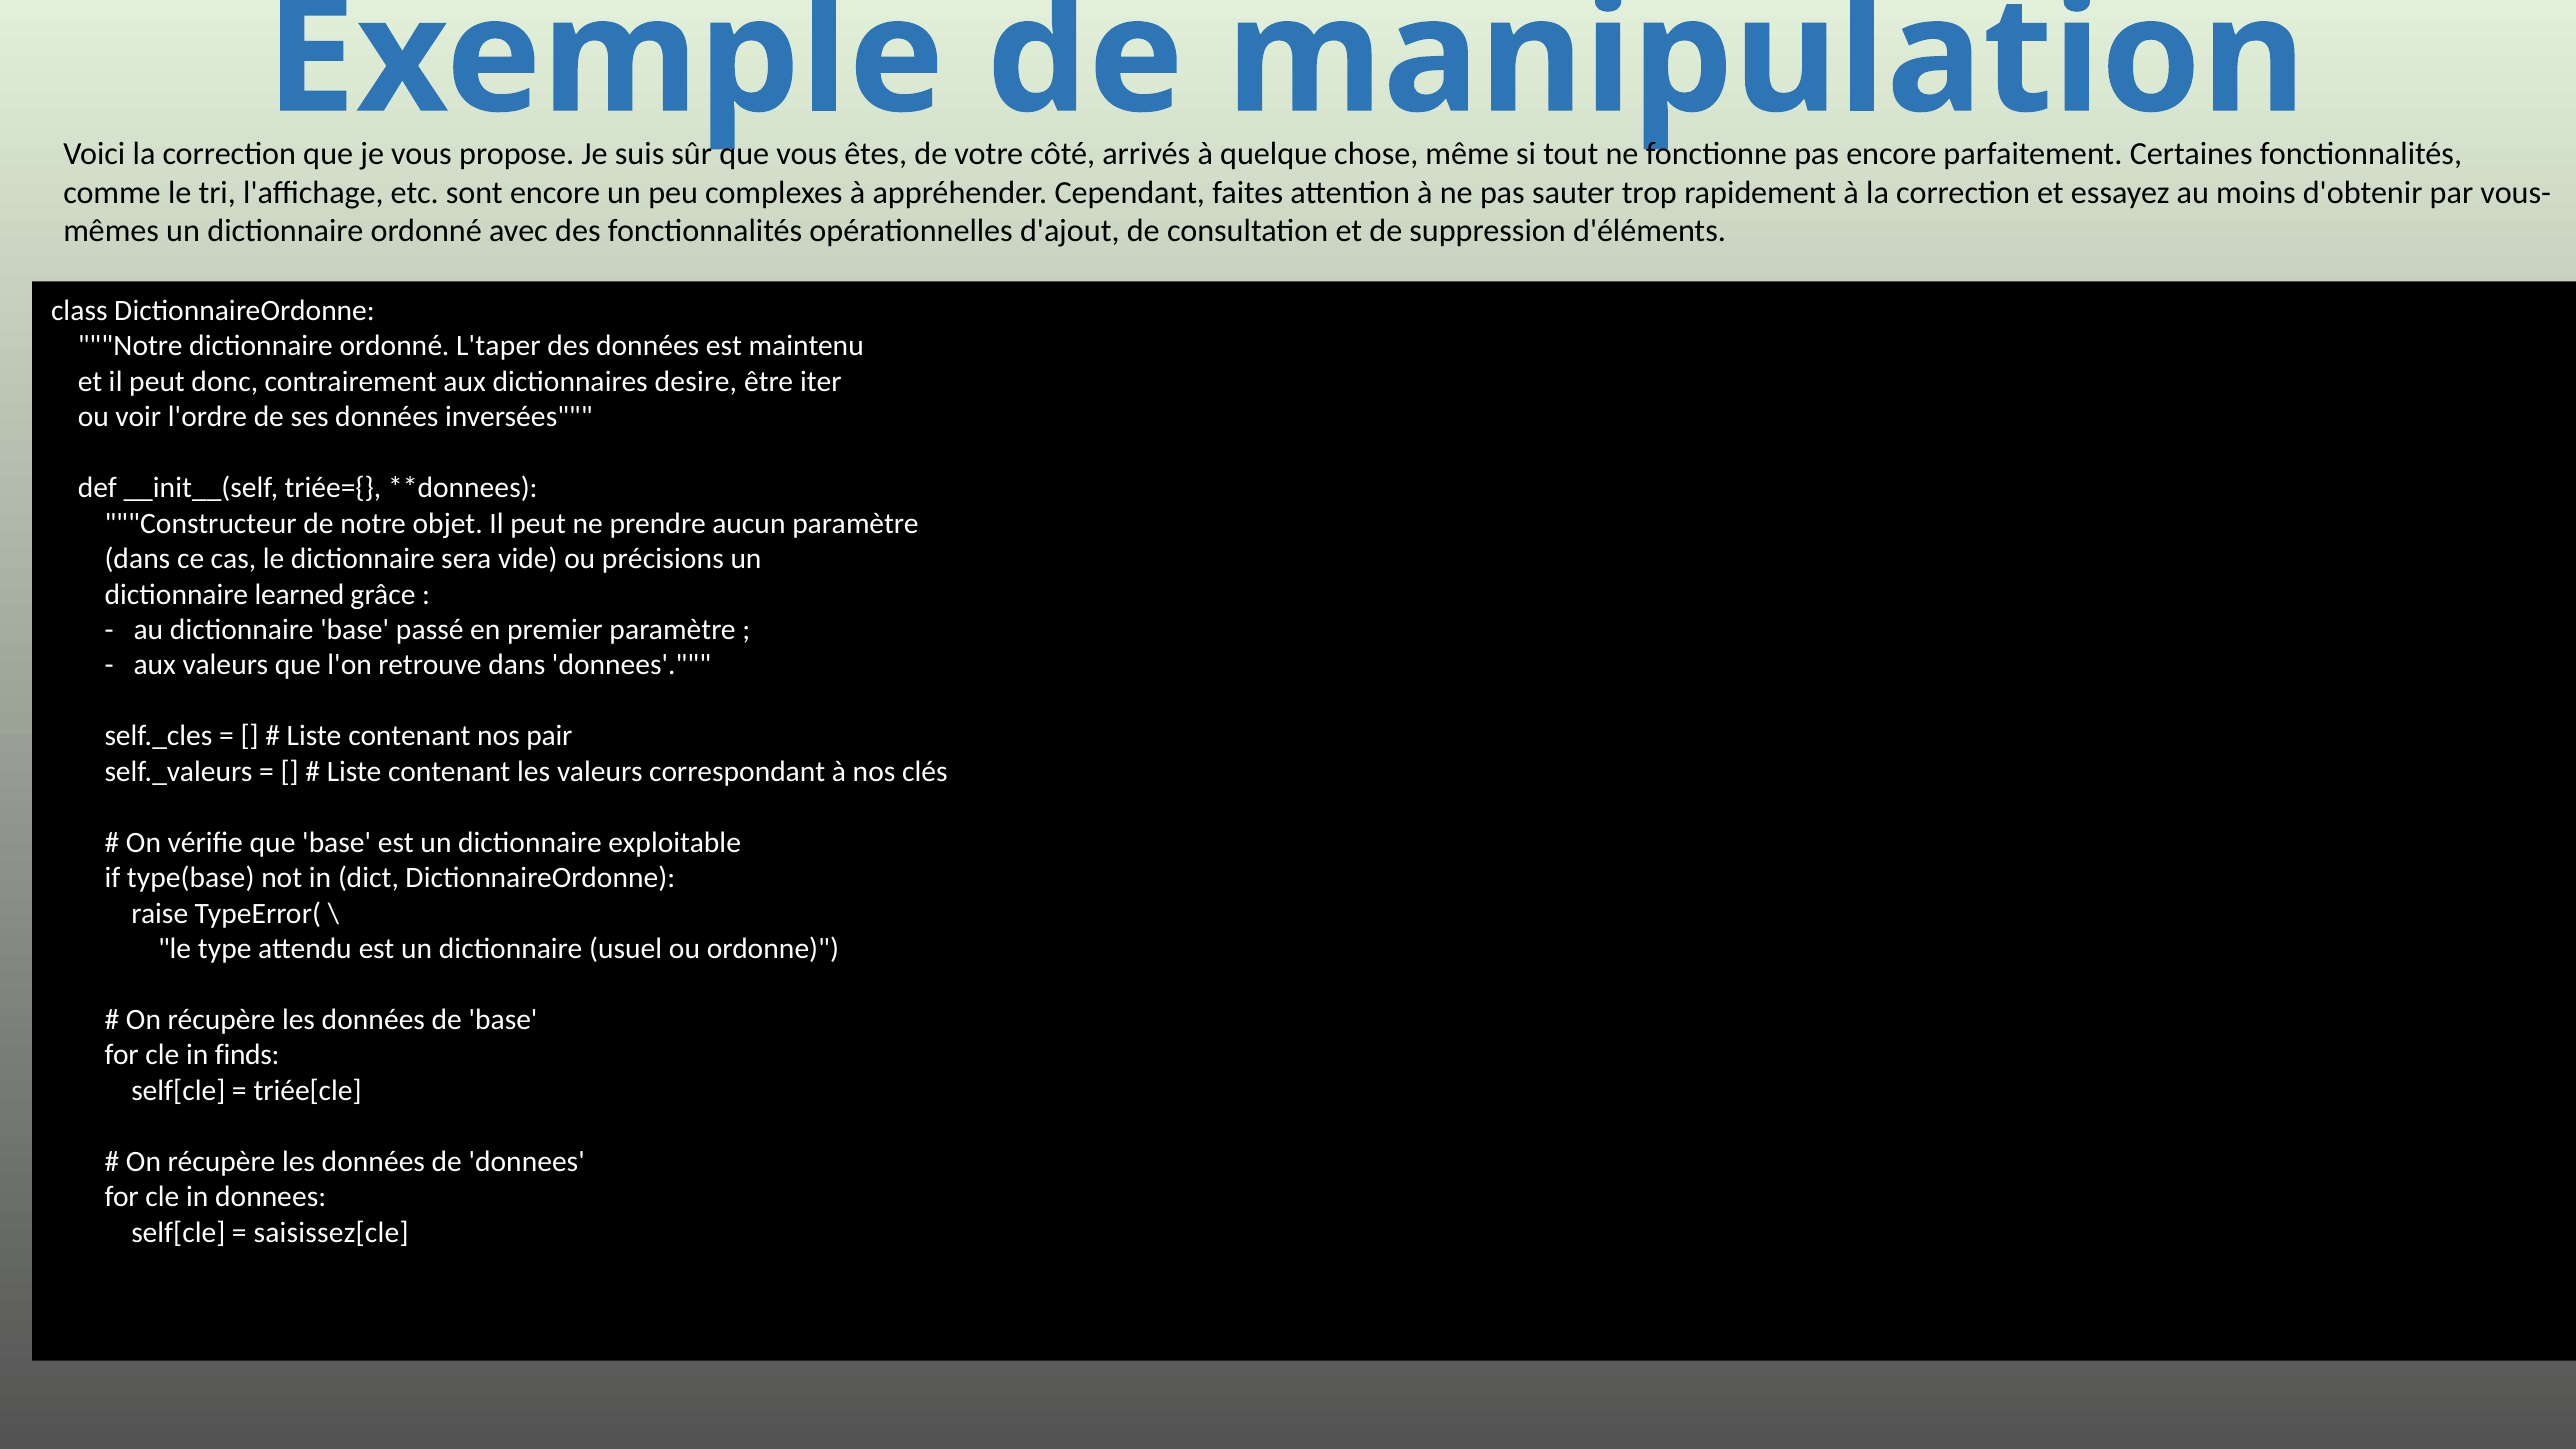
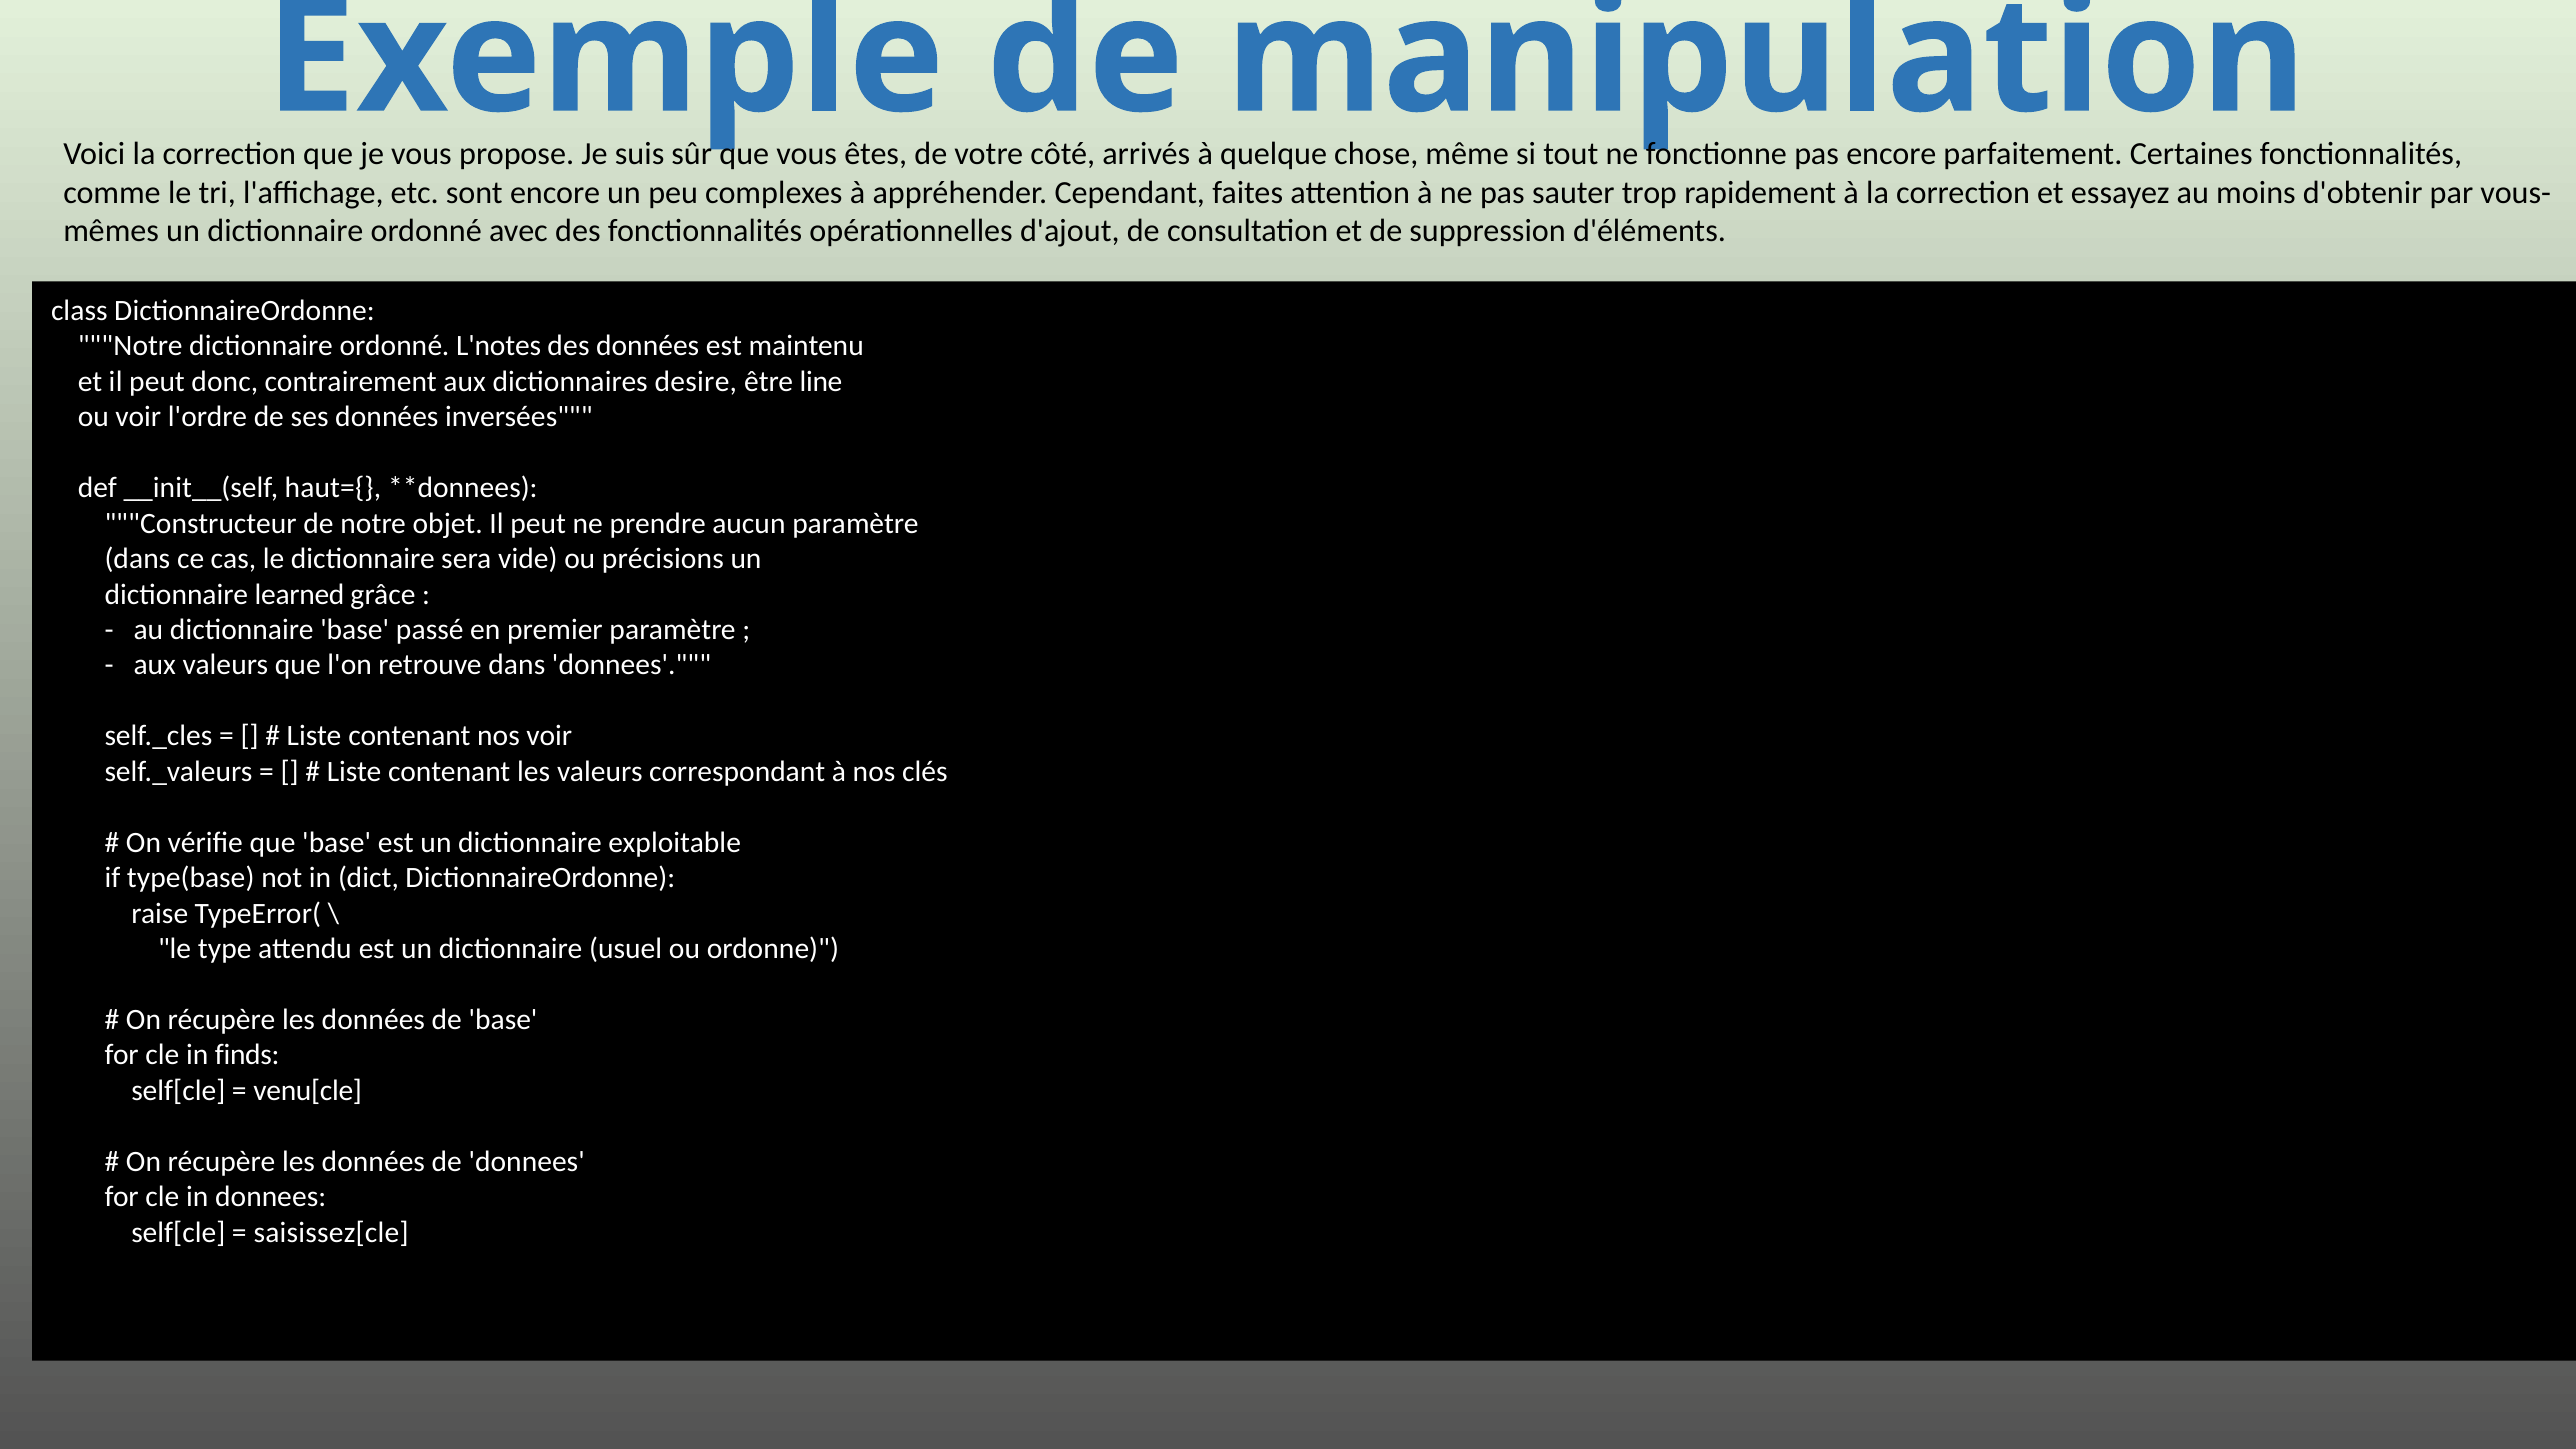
L'taper: L'taper -> L'notes (499, 346)
iter: iter -> line (821, 382)
triée={: triée={ -> haut={ (333, 488)
nos pair: pair -> voir (549, 736)
triée[cle: triée[cle -> venu[cle (308, 1091)
